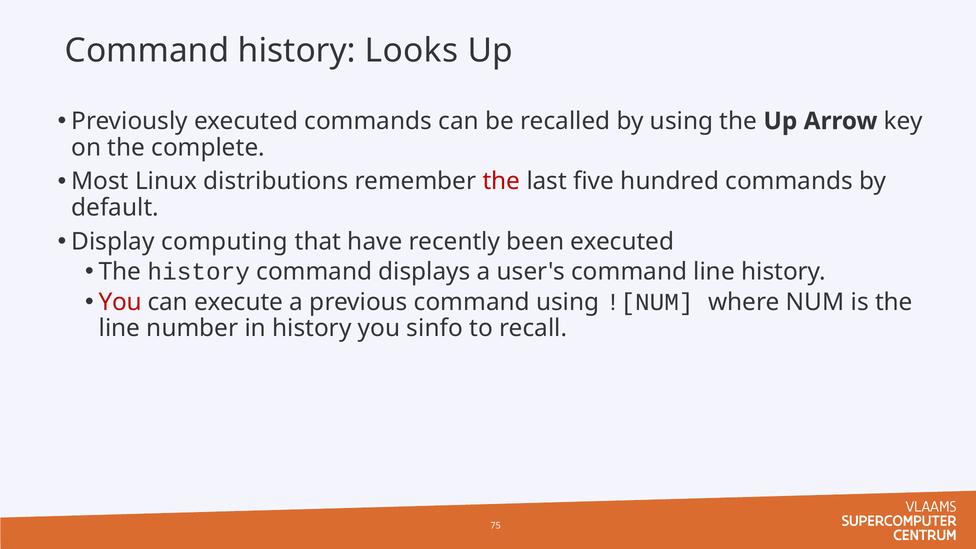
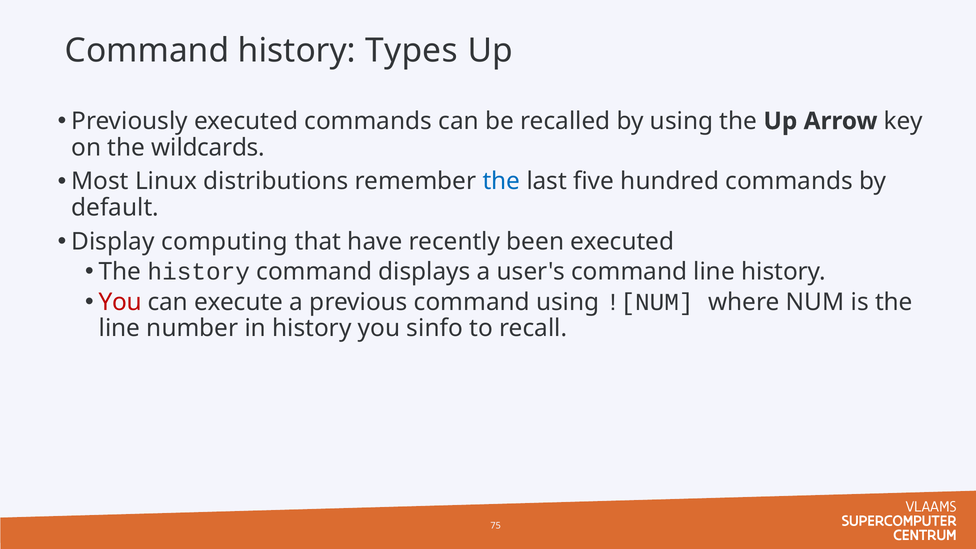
Looks: Looks -> Types (411, 51)
complete: complete -> wildcards (208, 147)
the colour: red -> blue (501, 181)
